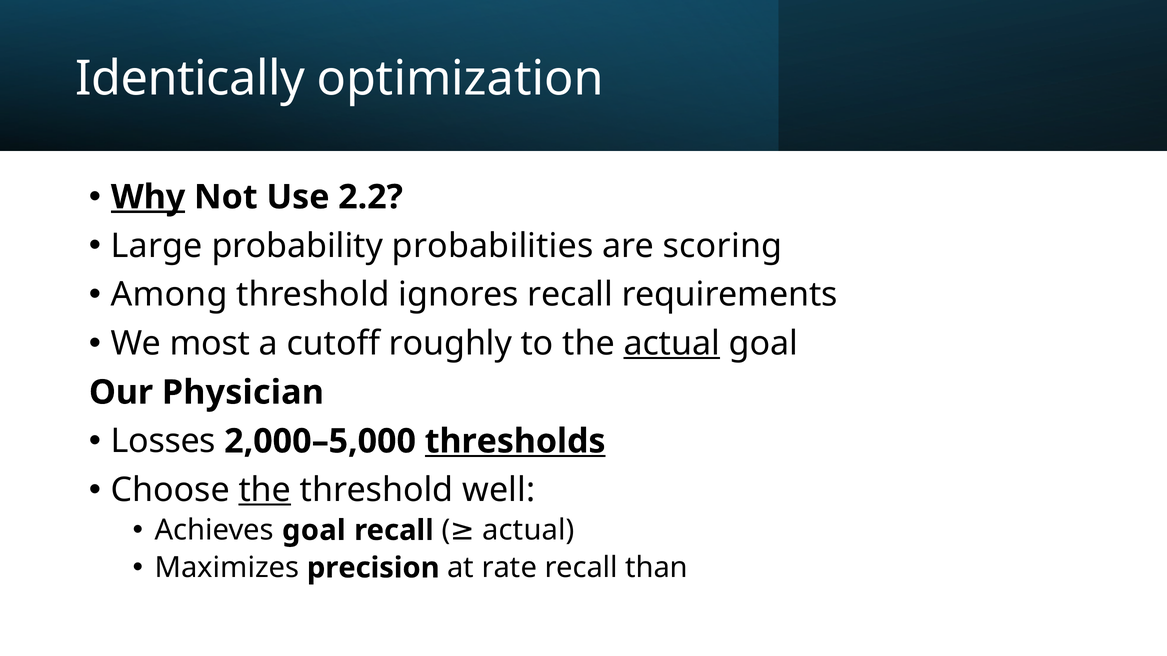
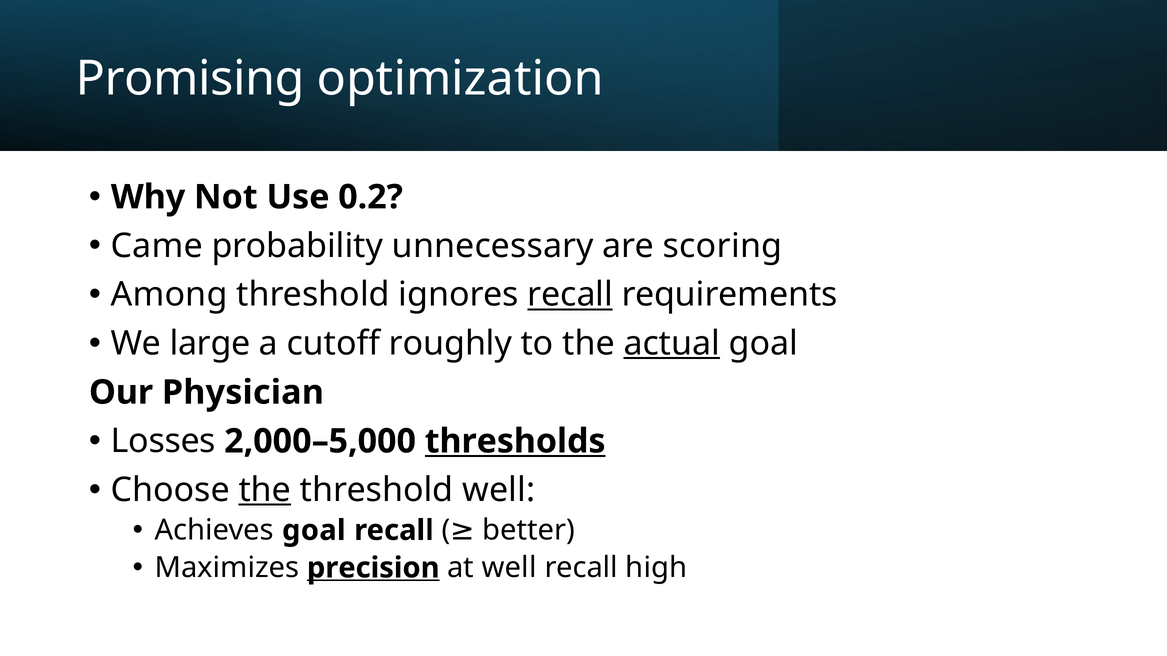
Identically: Identically -> Promising (190, 79)
Why underline: present -> none (148, 197)
2.2: 2.2 -> 0.2 (371, 197)
Large: Large -> Came (157, 246)
probabilities: probabilities -> unnecessary (493, 246)
recall underline: none -> present (570, 295)
most: most -> large (210, 344)
actual: actual -> better (529, 531)
precision underline: none -> present (373, 568)
at rate: rate -> well (509, 568)
than: than -> high (657, 568)
